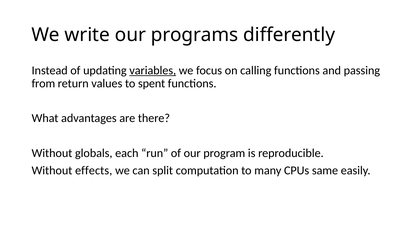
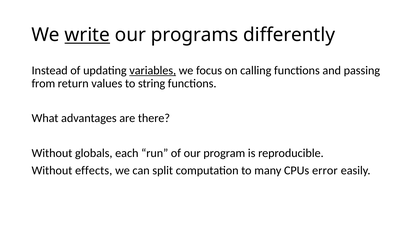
write underline: none -> present (87, 35)
spent: spent -> string (152, 83)
same: same -> error (325, 170)
